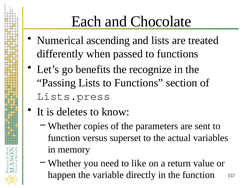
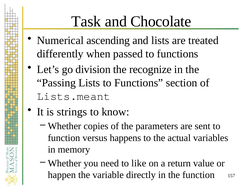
Each: Each -> Task (86, 21)
benefits: benefits -> division (93, 69)
Lists.press: Lists.press -> Lists.meant (74, 96)
deletes: deletes -> strings (72, 111)
superset: superset -> happens (125, 137)
